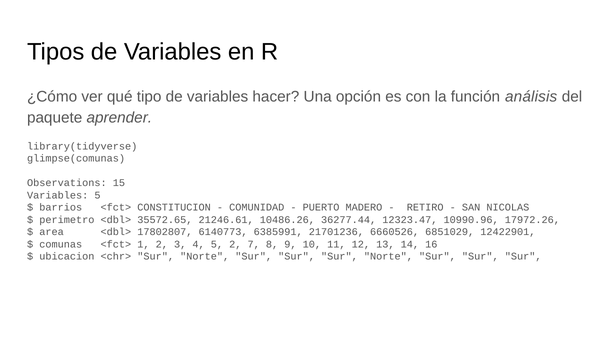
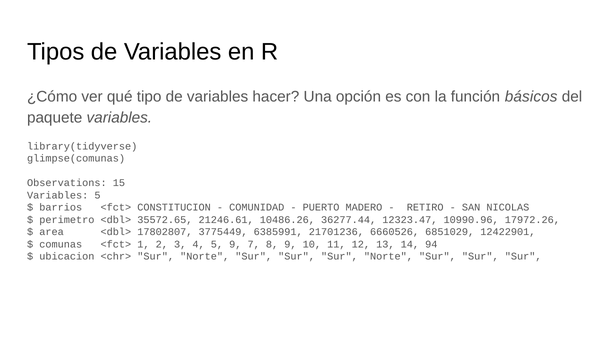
análisis: análisis -> básicos (531, 96)
paquete aprender: aprender -> variables (119, 118)
6140773: 6140773 -> 3775449 (223, 232)
5 2: 2 -> 9 (235, 244)
16: 16 -> 94 (431, 244)
